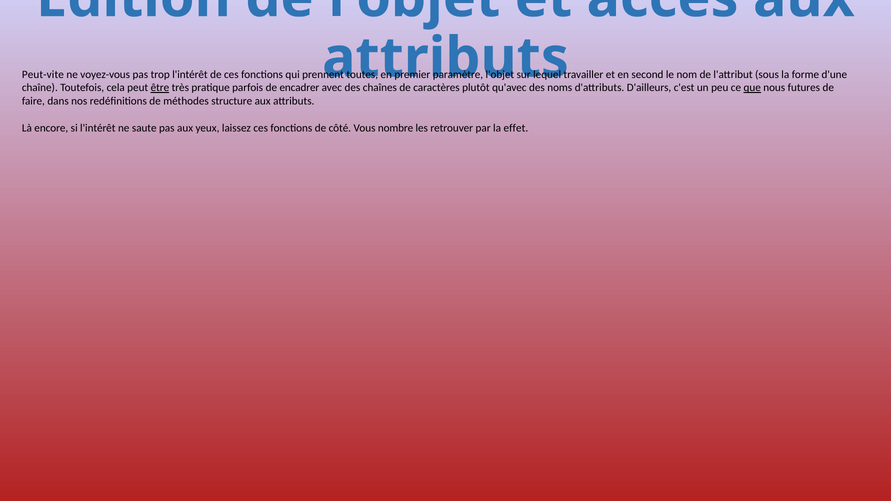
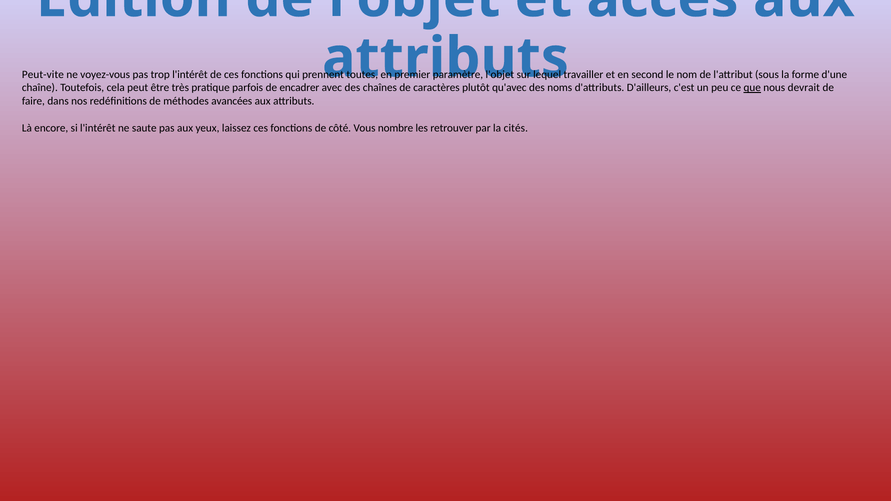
être underline: present -> none (160, 88)
futures: futures -> devrait (804, 88)
structure: structure -> avancées (232, 101)
effet: effet -> cités (516, 128)
